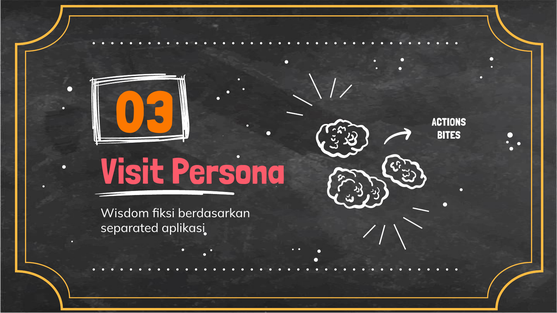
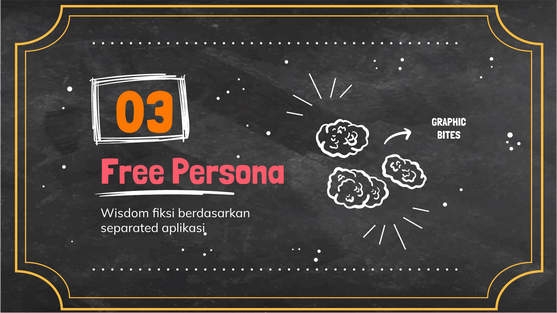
ACTIONS: ACTIONS -> GRAPHIC (449, 123)
Visit: Visit -> Free (133, 172)
